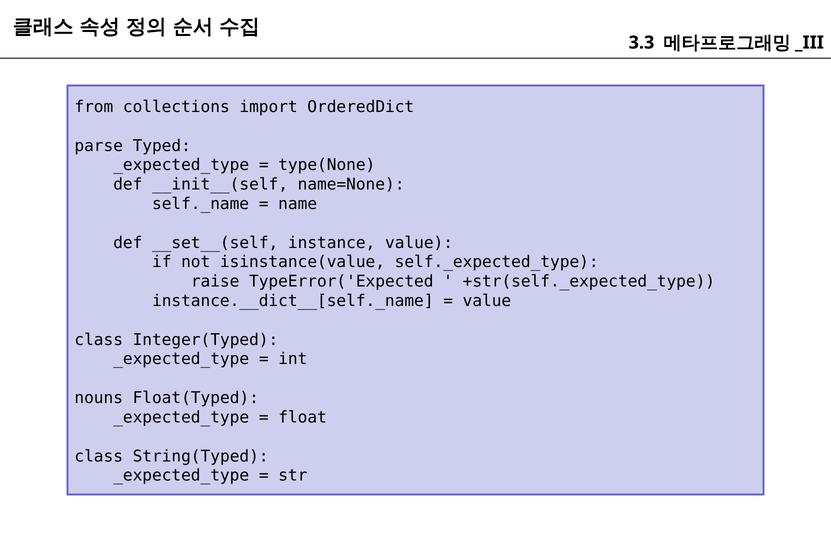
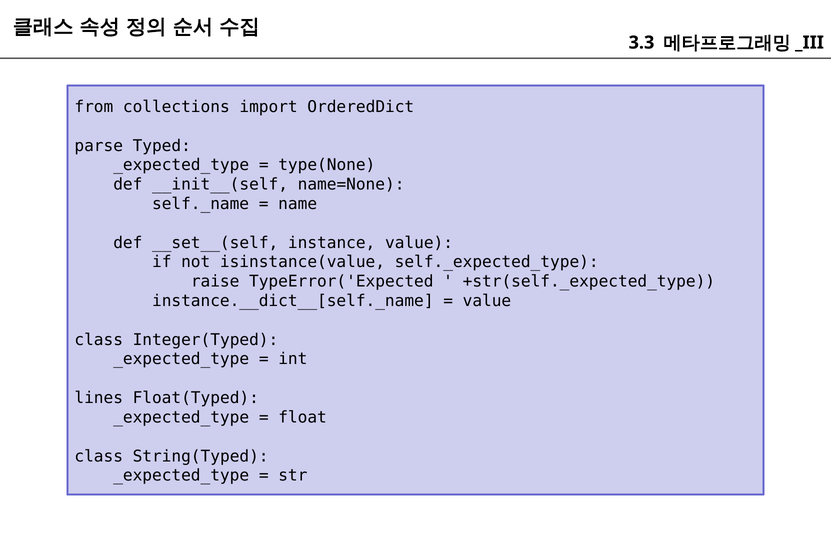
nouns: nouns -> lines (99, 398)
